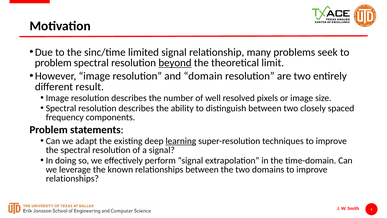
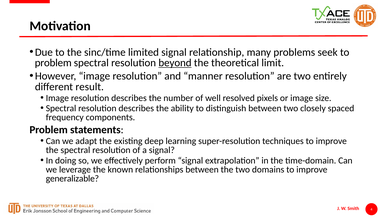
domain: domain -> manner (203, 76)
learning underline: present -> none (181, 141)
relationships: relationships -> generalizable (72, 178)
